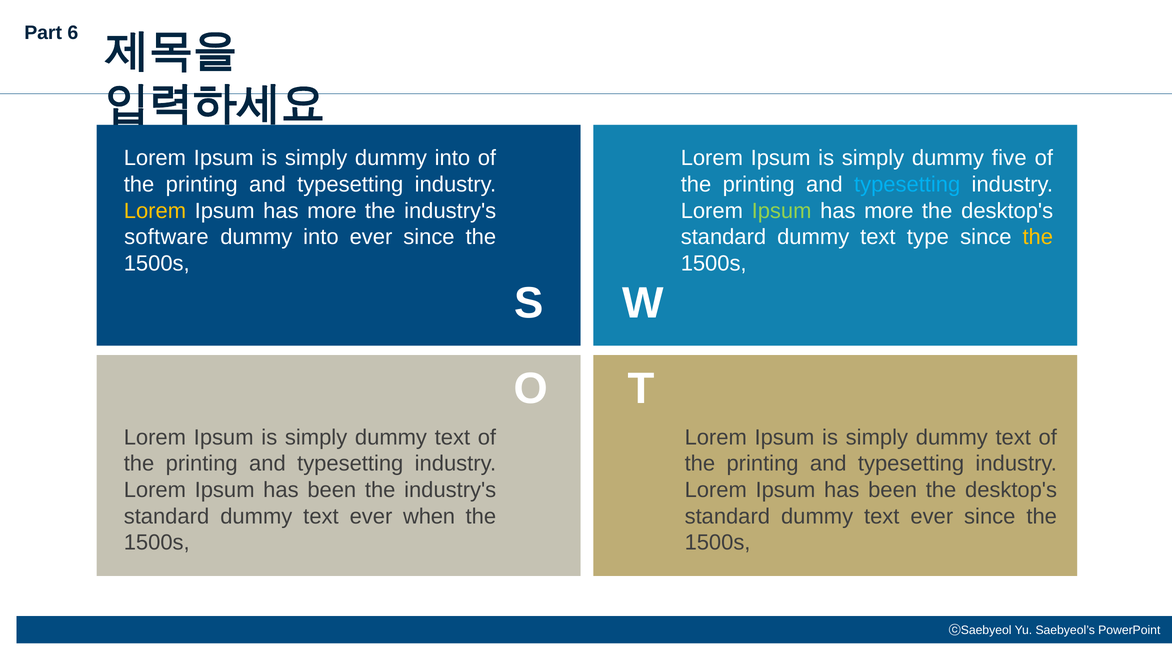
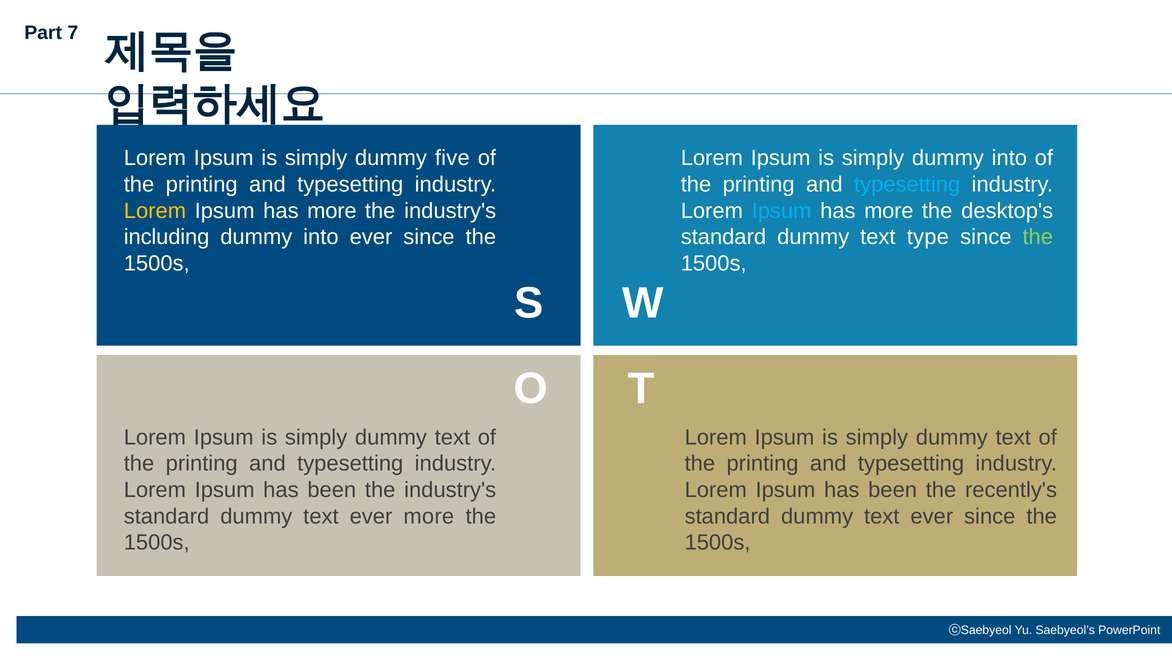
6: 6 -> 7 (73, 33)
simply dummy into: into -> five (452, 158)
simply dummy five: five -> into (1009, 158)
Ipsum colour: light green -> light blue (782, 211)
software: software -> including (167, 237)
the colour: yellow -> light green (1038, 237)
been the desktop's: desktop's -> recently's (1011, 490)
ever when: when -> more (429, 517)
